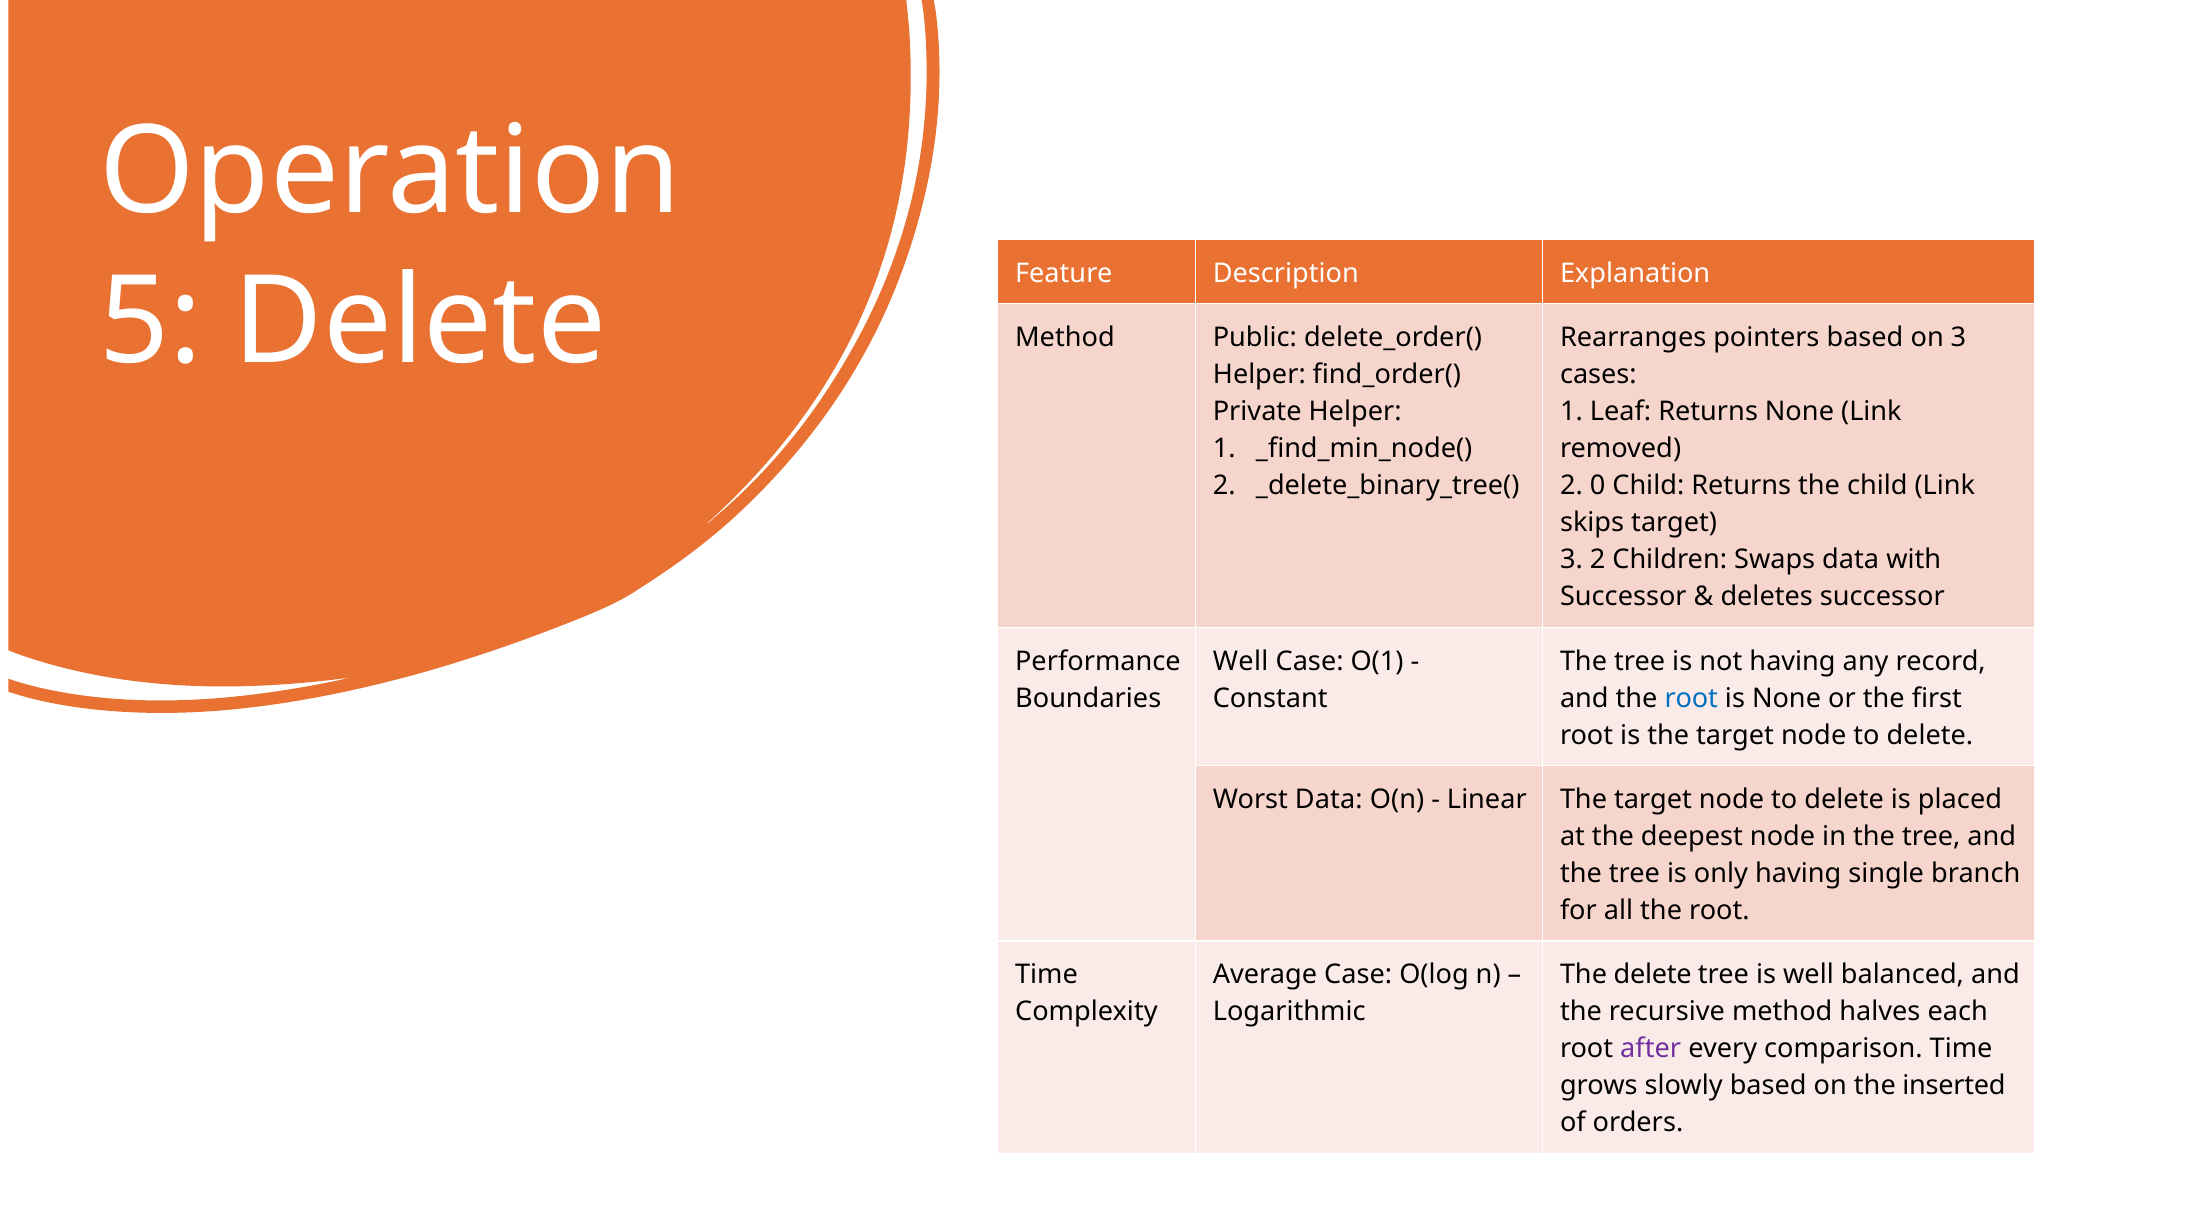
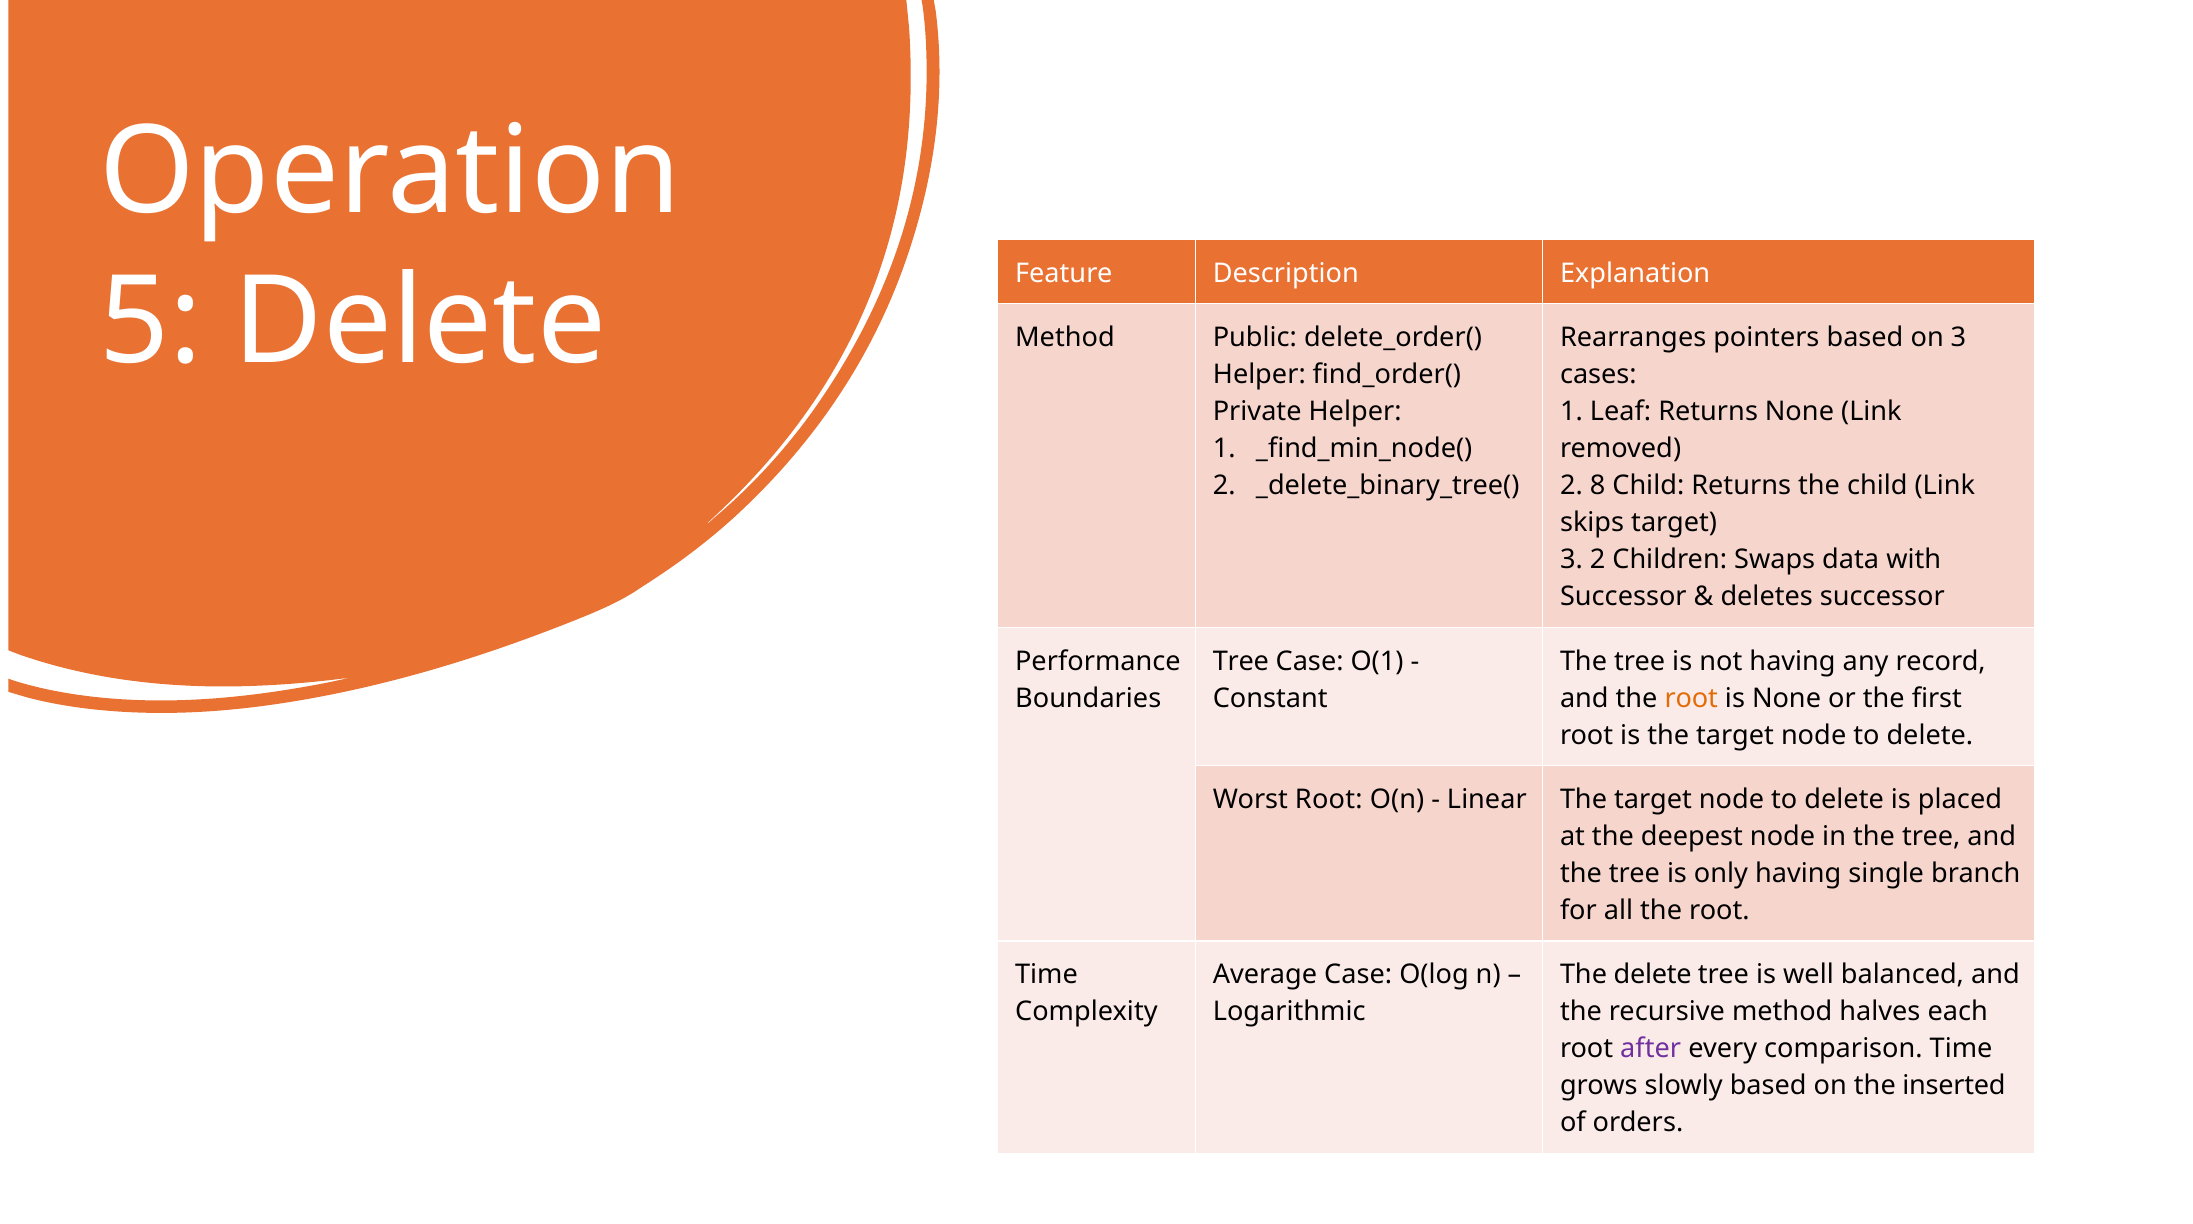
0: 0 -> 8 (1598, 486)
Well: Well -> Tree (1241, 661)
root colour: blue -> orange (1691, 698)
Worst Data: Data -> Root (1329, 799)
